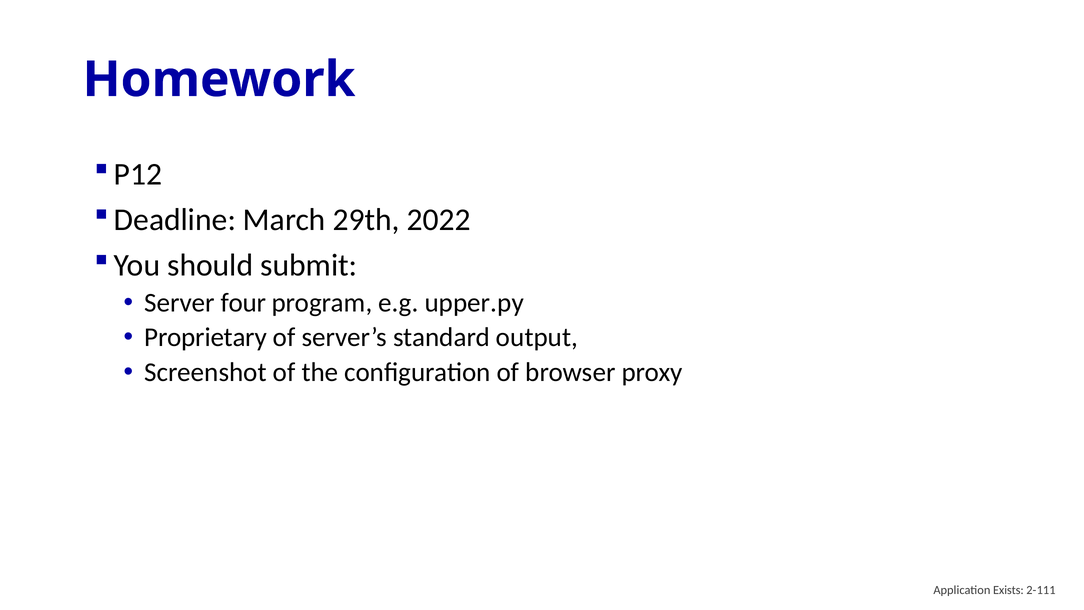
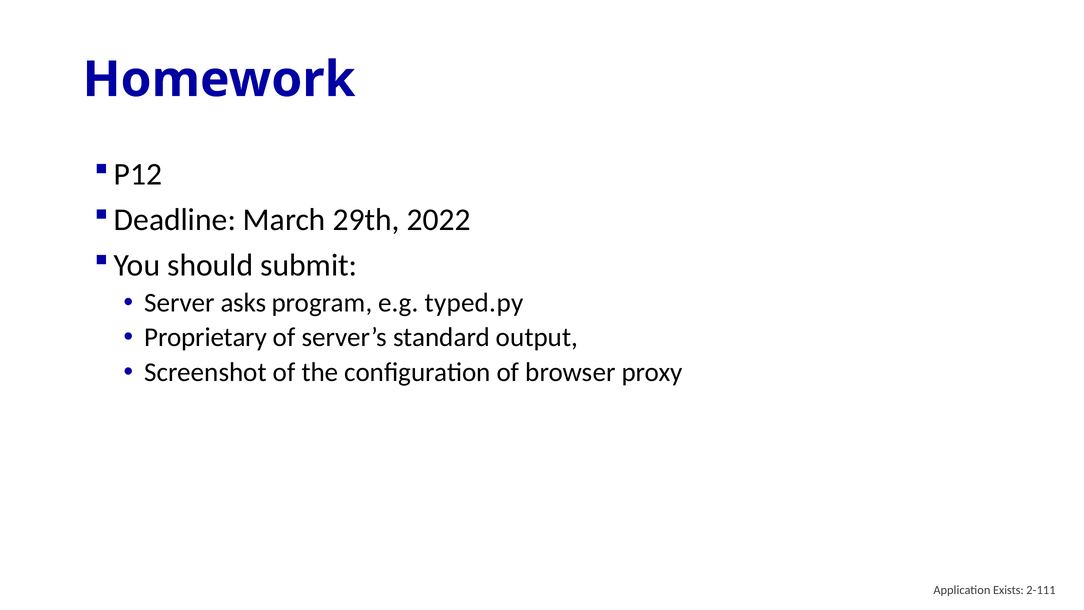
four: four -> asks (243, 303)
upper.py: upper.py -> typed.py (474, 303)
